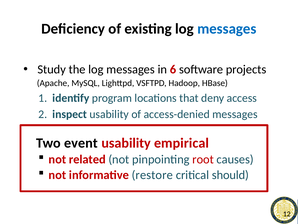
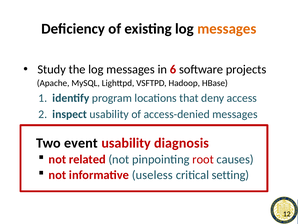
messages colour: blue -> orange (227, 29)
empirical: empirical -> diagnosis (181, 143)
restore: restore -> useless (152, 175)
should: should -> setting (230, 175)
